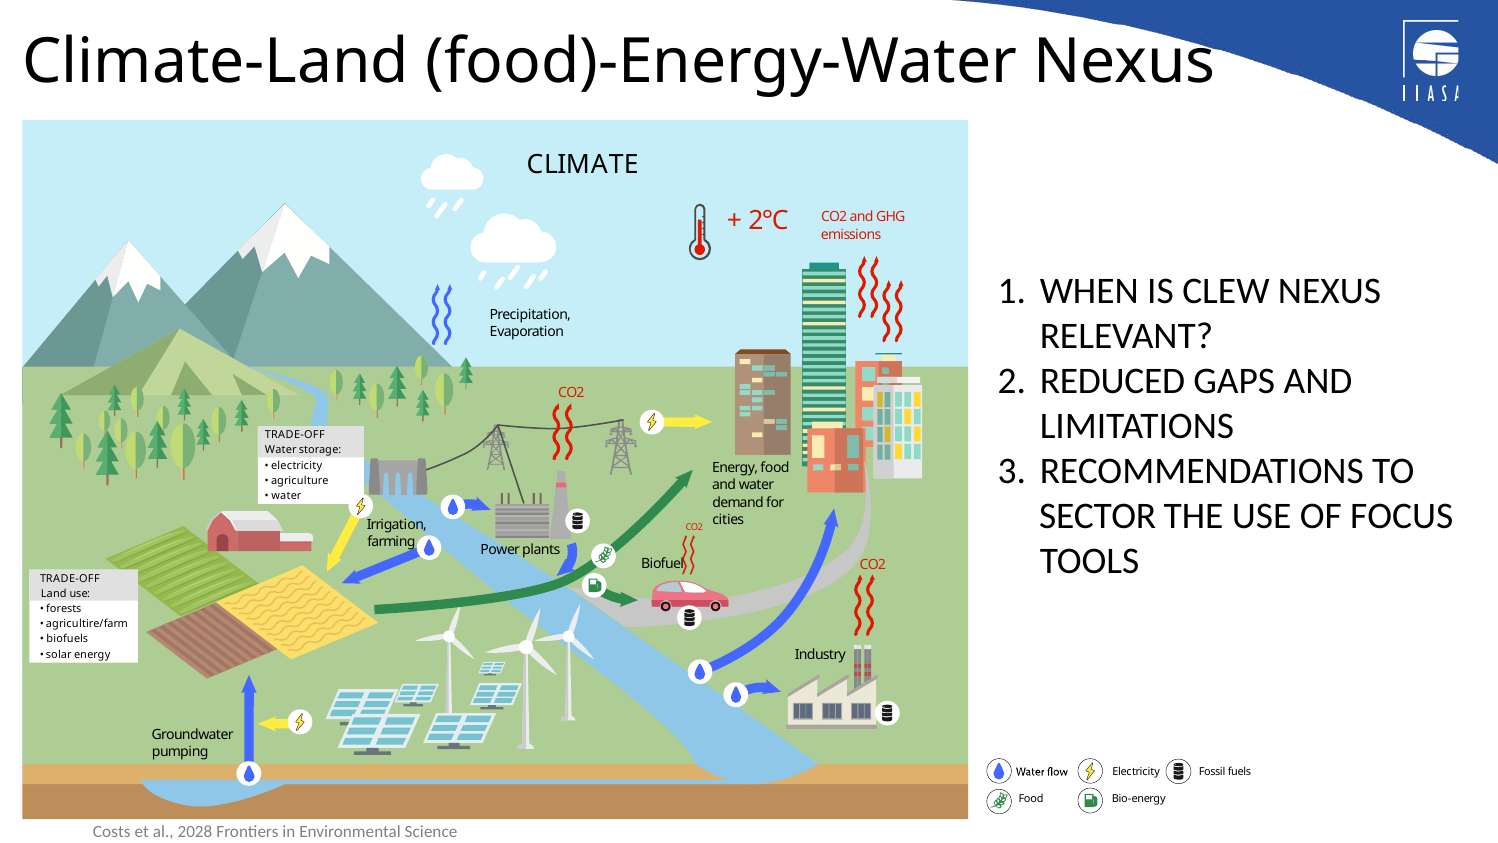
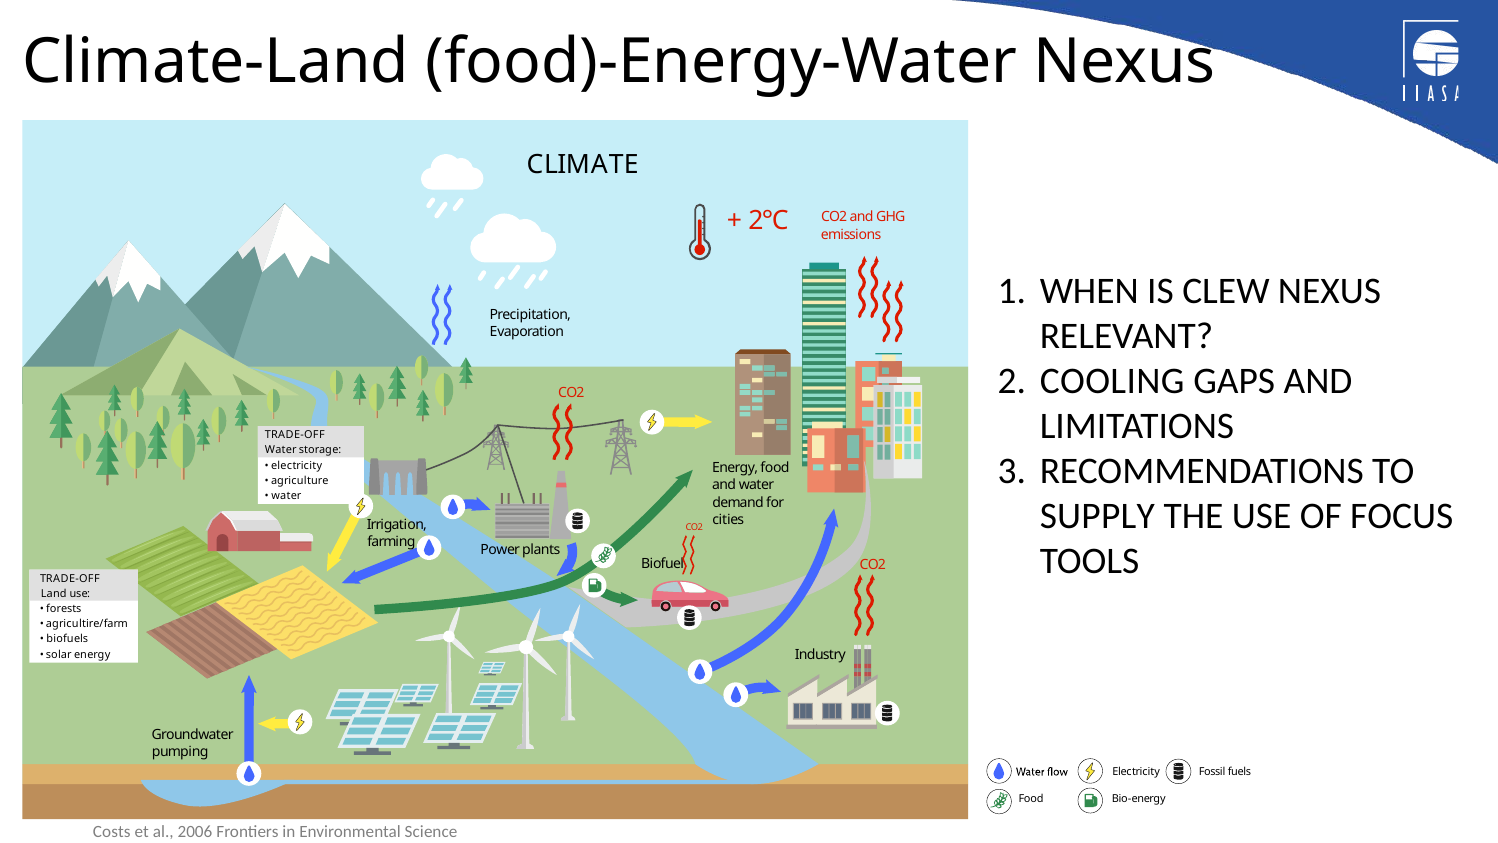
REDUCED: REDUCED -> COOLING (1112, 381)
SECTOR: SECTOR -> SUPPLY (1097, 516)
2028: 2028 -> 2006 (195, 832)
